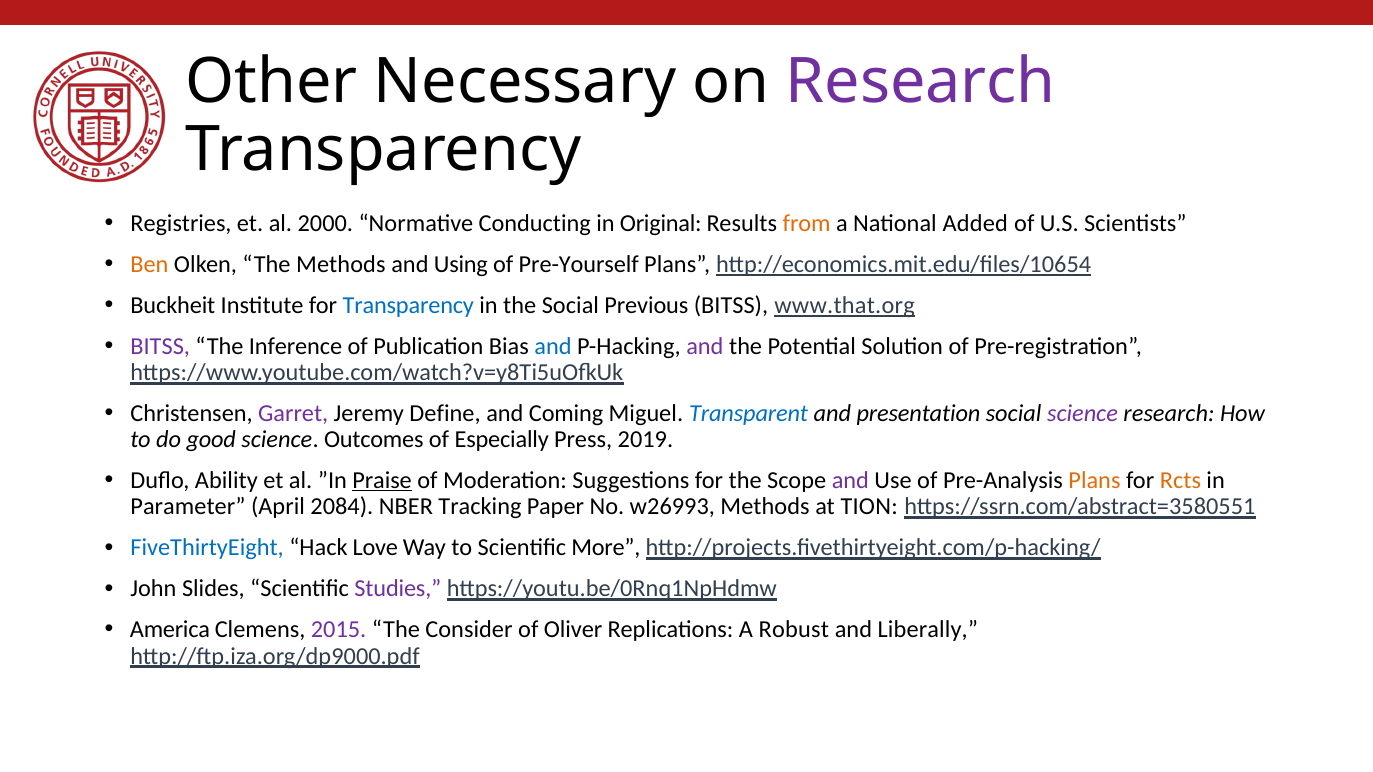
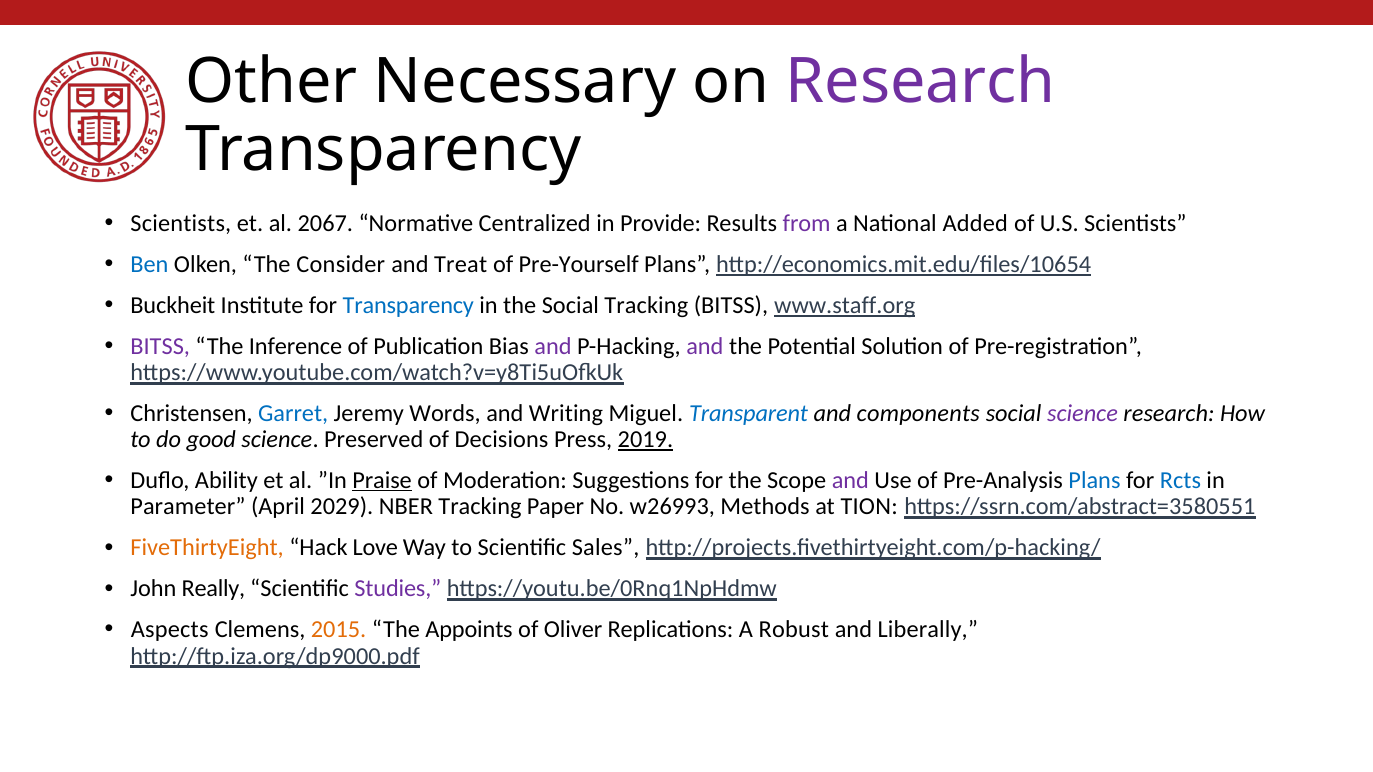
Registries: Registries -> Scientists (181, 224)
2000: 2000 -> 2067 (325, 224)
Conducting: Conducting -> Centralized (535, 224)
Original: Original -> Provide (661, 224)
from colour: orange -> purple (807, 224)
Ben colour: orange -> blue (149, 265)
The Methods: Methods -> Consider (341, 265)
Using: Using -> Treat (461, 265)
Social Previous: Previous -> Tracking (646, 306)
www.that.org: www.that.org -> www.staff.org (845, 306)
and colour: blue -> purple (553, 346)
Garret colour: purple -> blue (293, 414)
Define: Define -> Words (445, 414)
Coming: Coming -> Writing (566, 414)
presentation: presentation -> components (918, 414)
Outcomes: Outcomes -> Preserved (374, 440)
Especially: Especially -> Decisions (502, 440)
2019 underline: none -> present (645, 440)
Plans colour: orange -> blue (1094, 480)
Rcts colour: orange -> blue (1180, 480)
2084: 2084 -> 2029 (342, 507)
FiveThirtyEight colour: blue -> orange (207, 548)
More: More -> Sales (606, 548)
Slides: Slides -> Really (213, 589)
America: America -> Aspects (170, 630)
2015 colour: purple -> orange (339, 630)
Consider: Consider -> Appoints (469, 630)
